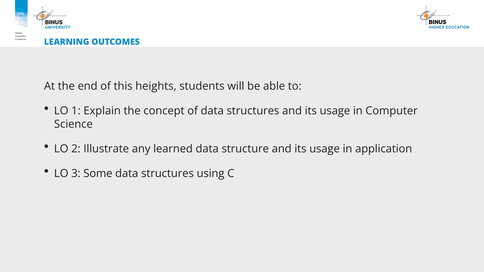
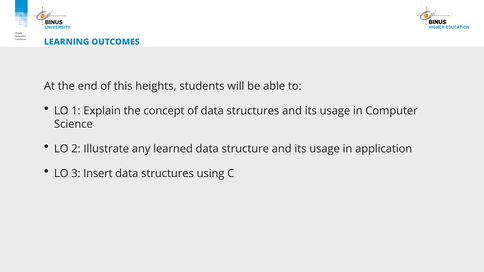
Some: Some -> Insert (98, 174)
